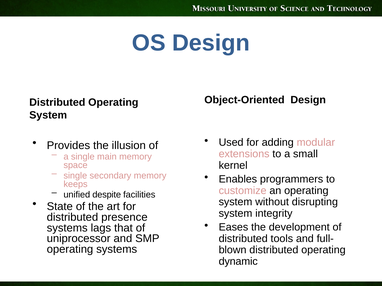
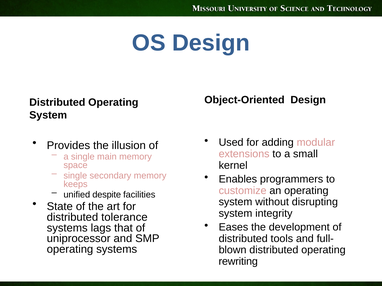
presence: presence -> tolerance (124, 218)
dynamic: dynamic -> rewriting (238, 262)
